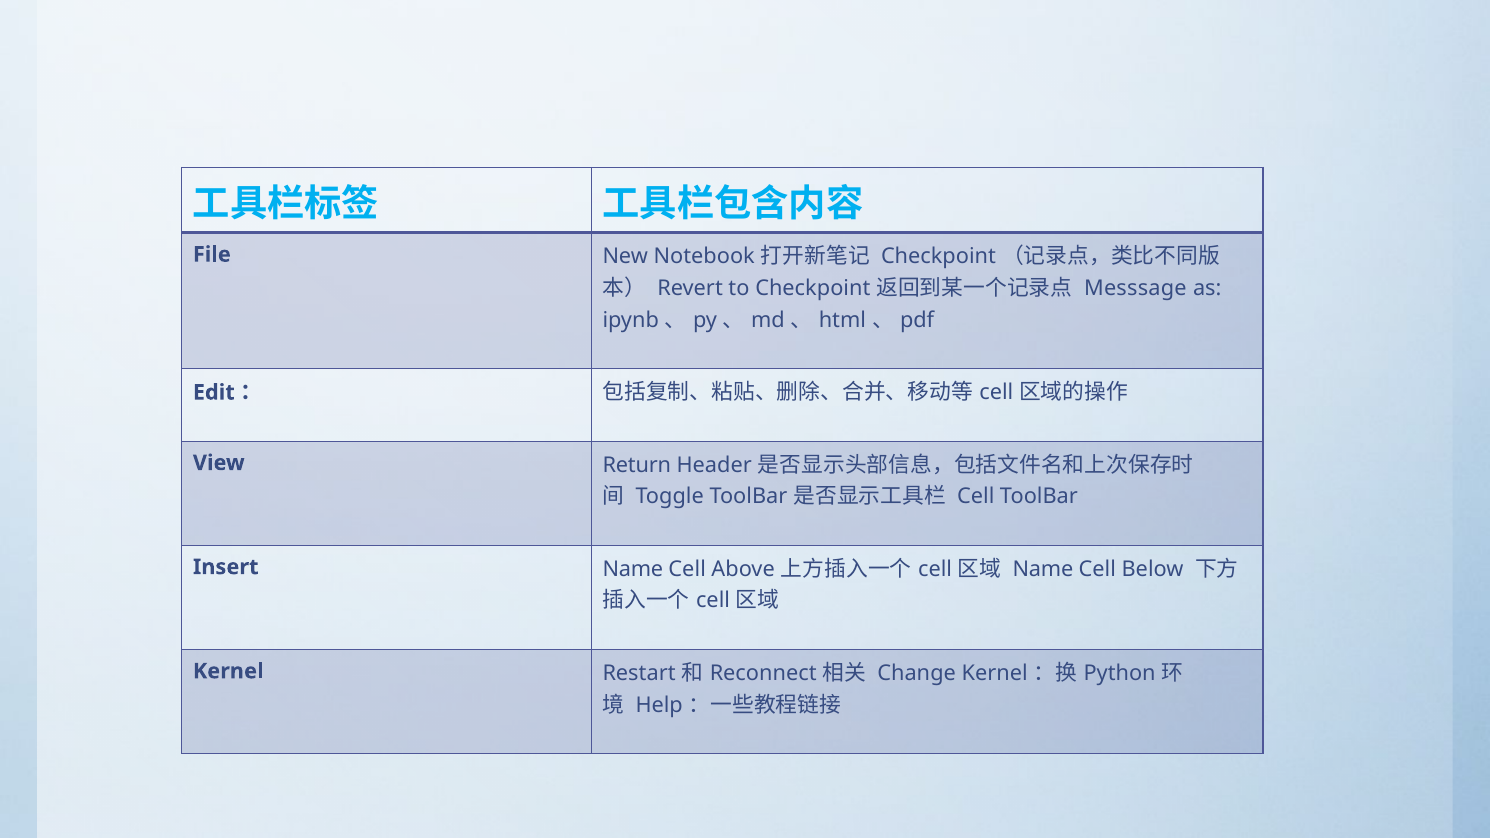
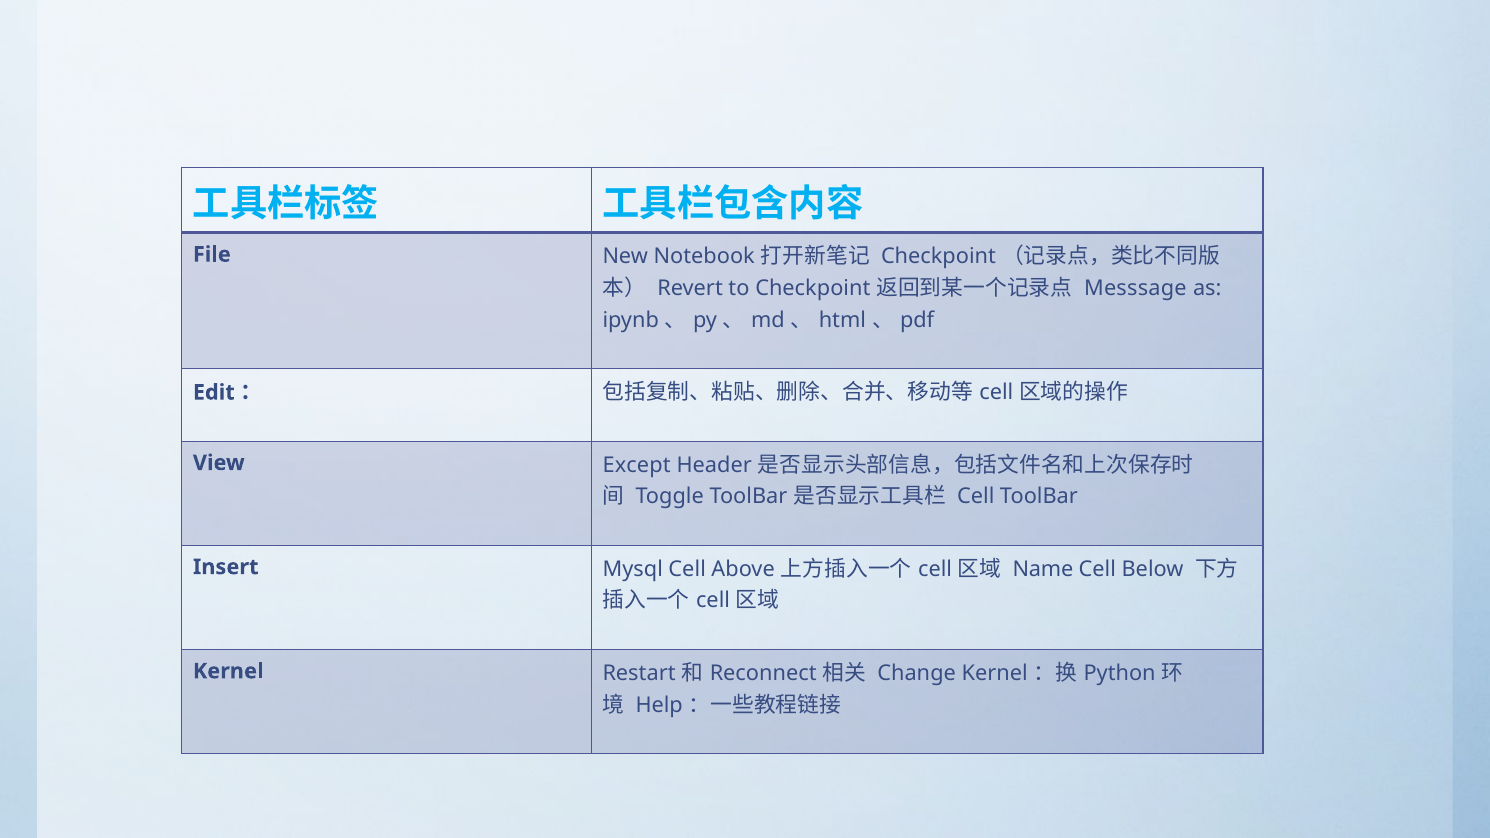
Return: Return -> Except (637, 465)
Insert Name: Name -> Mysql (633, 569)
